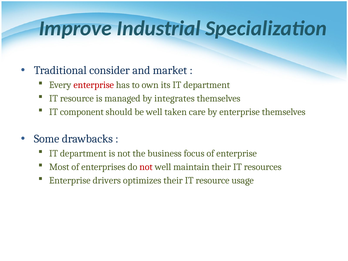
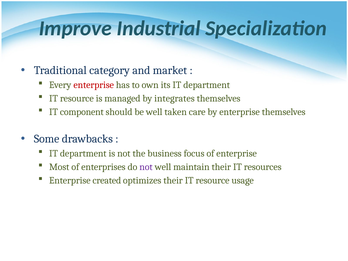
consider: consider -> category (109, 70)
not colour: red -> purple (146, 167)
drivers: drivers -> created (107, 180)
